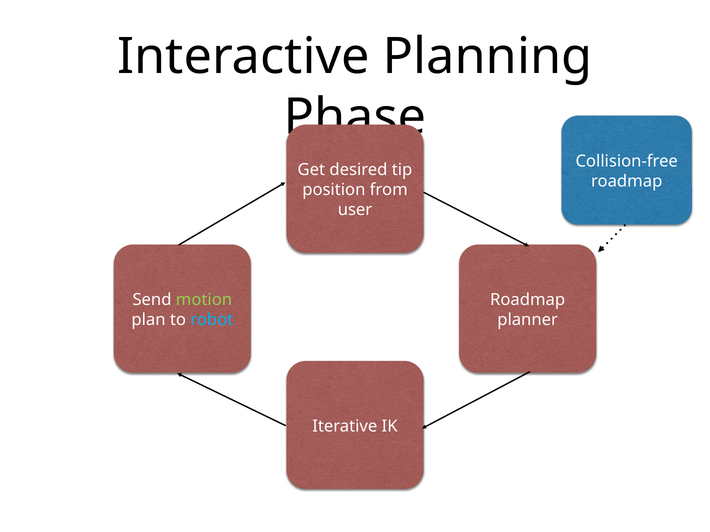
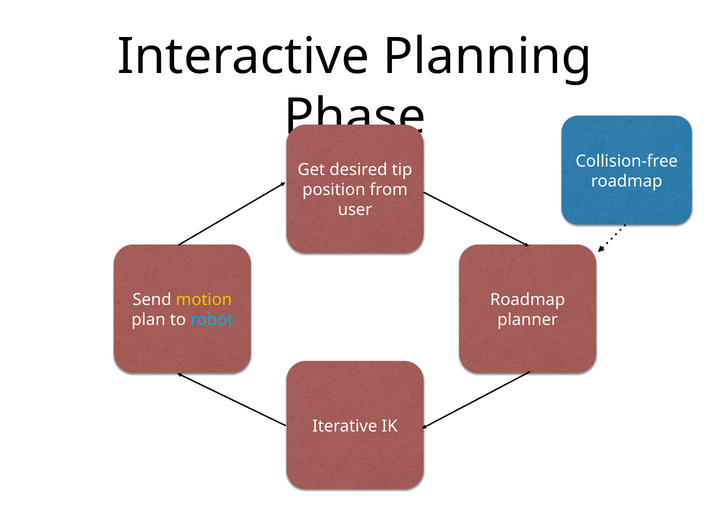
motion colour: light green -> yellow (204, 300)
